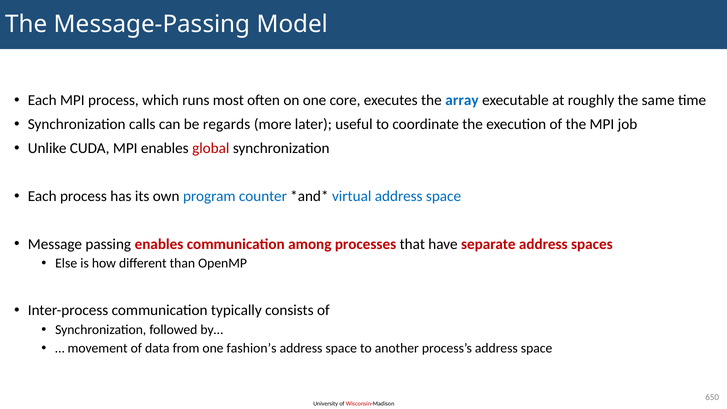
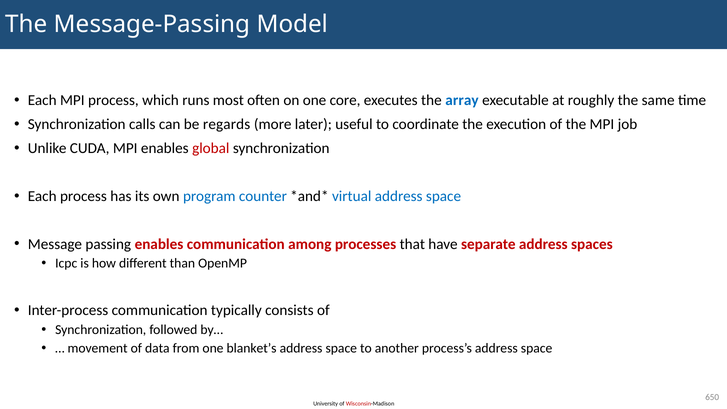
Else: Else -> Icpc (66, 263)
fashion’s: fashion’s -> blanket’s (252, 348)
